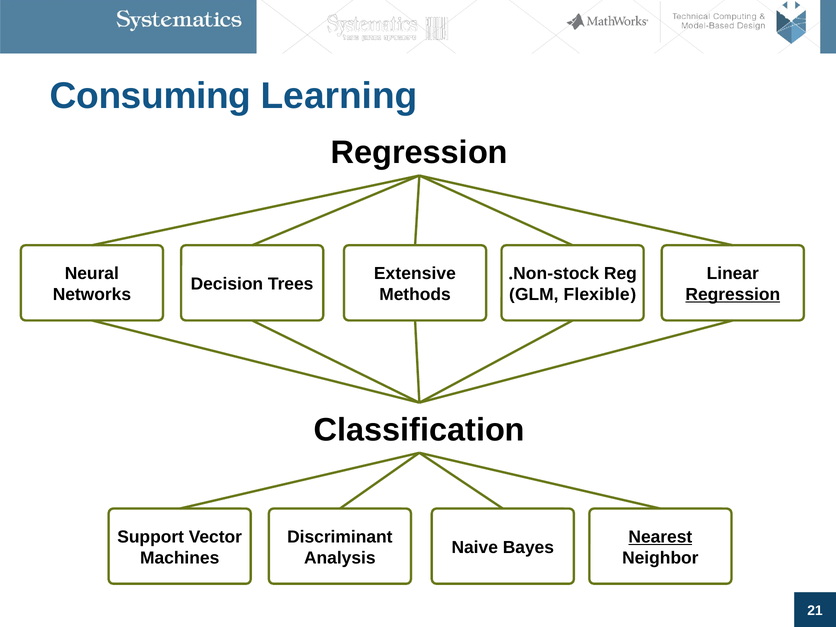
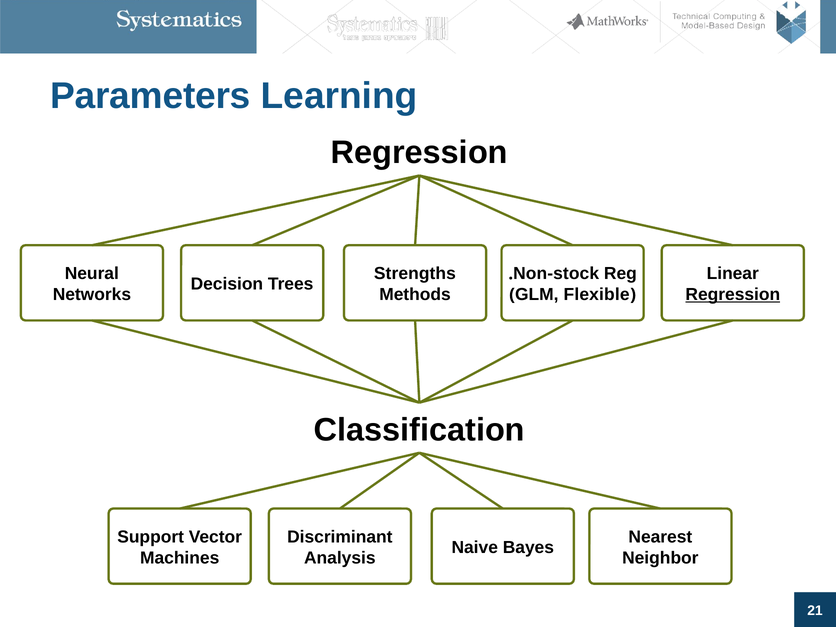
Consuming: Consuming -> Parameters (150, 96)
Extensive: Extensive -> Strengths (415, 274)
Nearest underline: present -> none (660, 537)
